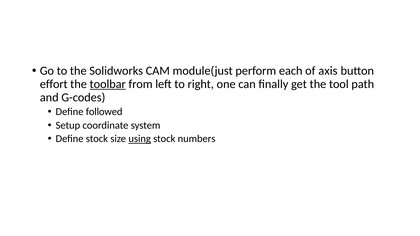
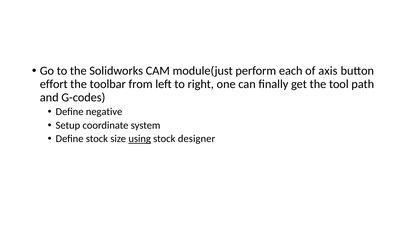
toolbar underline: present -> none (108, 84)
followed: followed -> negative (104, 112)
numbers: numbers -> designer (197, 139)
